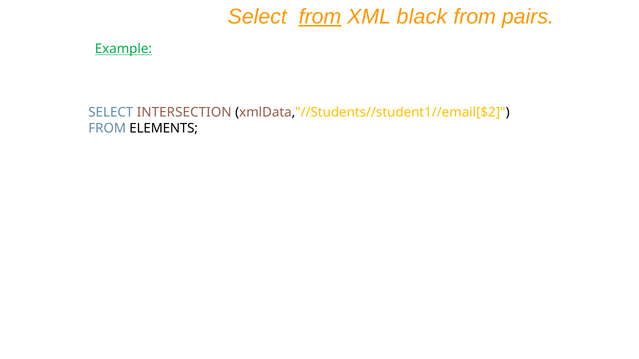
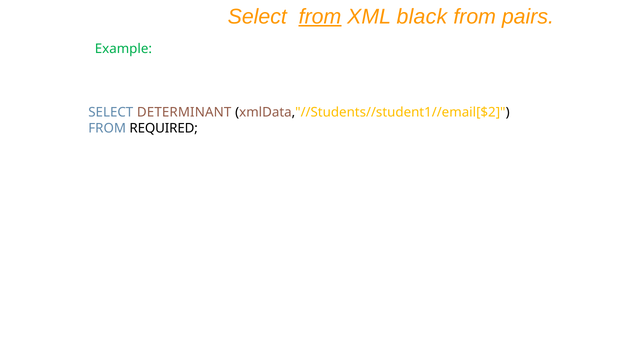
Example underline: present -> none (123, 49)
INTERSECTION: INTERSECTION -> DETERMINANT (184, 113)
ELEMENTS: ELEMENTS -> REQUIRED (164, 129)
